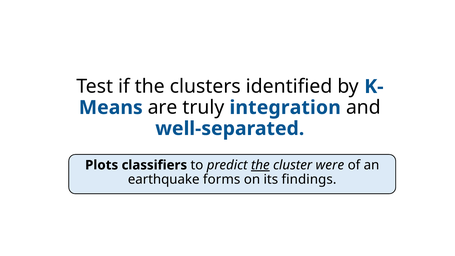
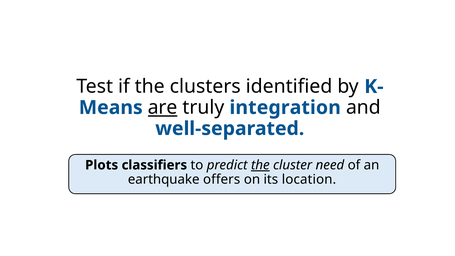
are underline: none -> present (163, 108)
were: were -> need (330, 165)
forms: forms -> offers (222, 179)
findings: findings -> location (309, 179)
